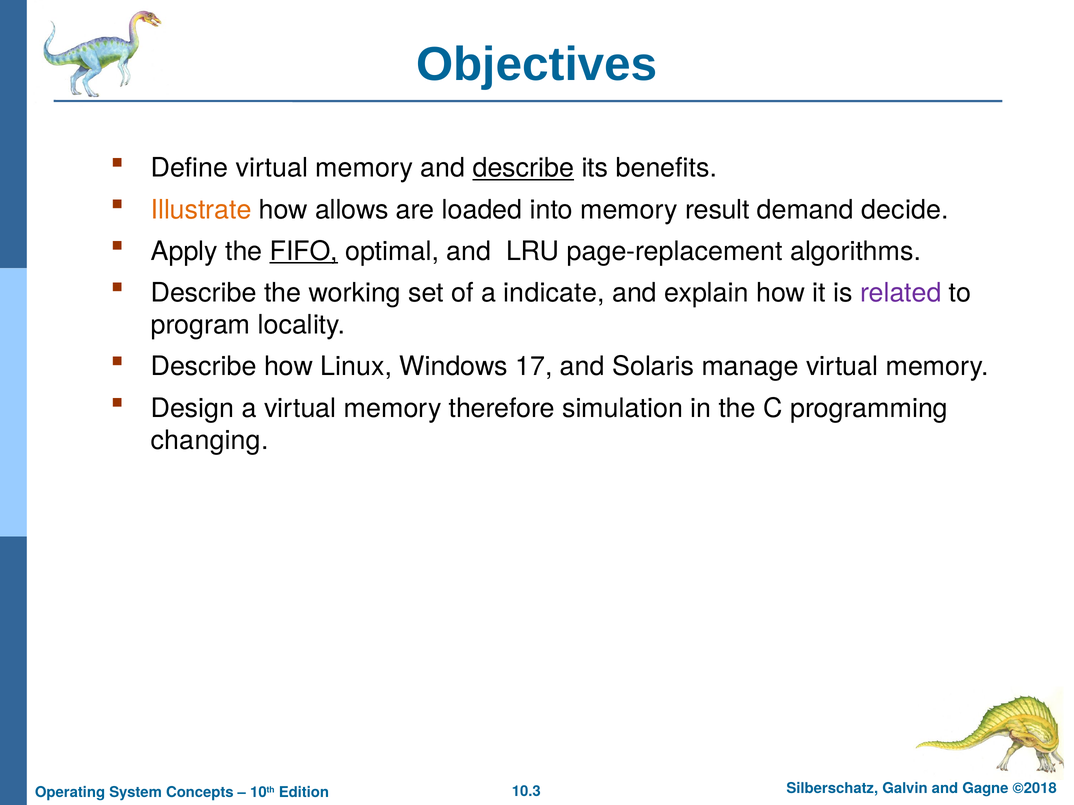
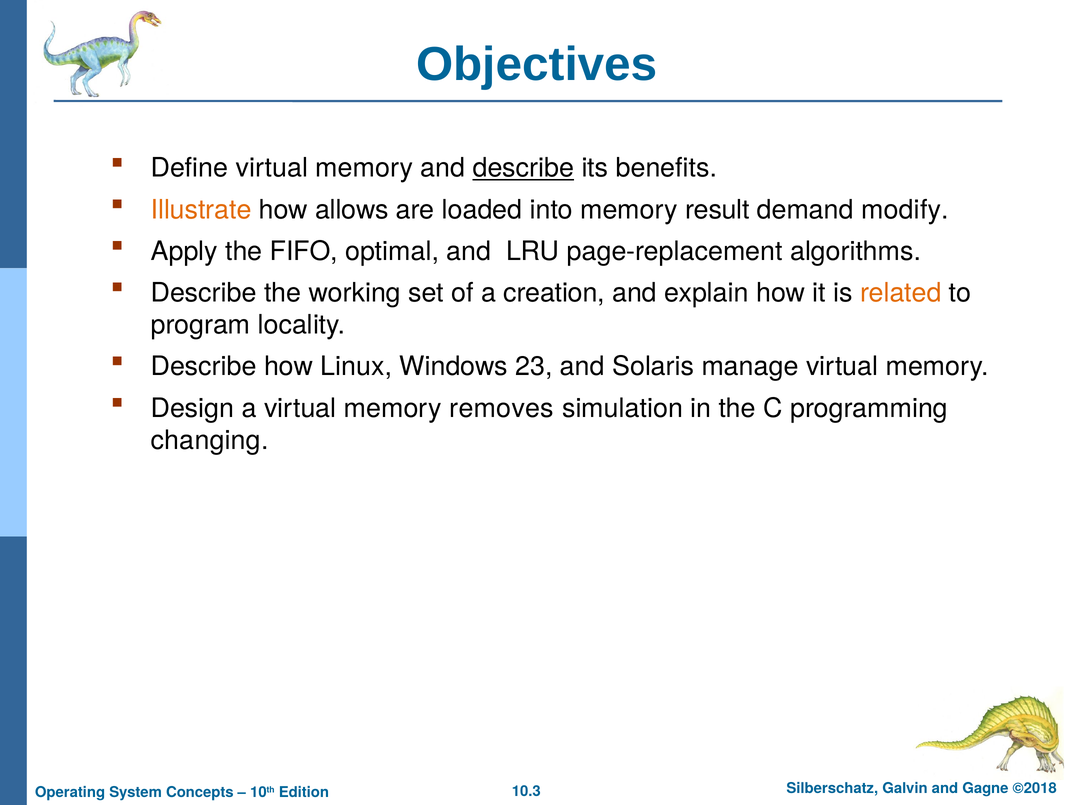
decide: decide -> modify (905, 210)
FIFO underline: present -> none (304, 251)
indicate: indicate -> creation (554, 293)
related colour: purple -> orange (901, 293)
17: 17 -> 23 (534, 367)
therefore: therefore -> removes (502, 408)
